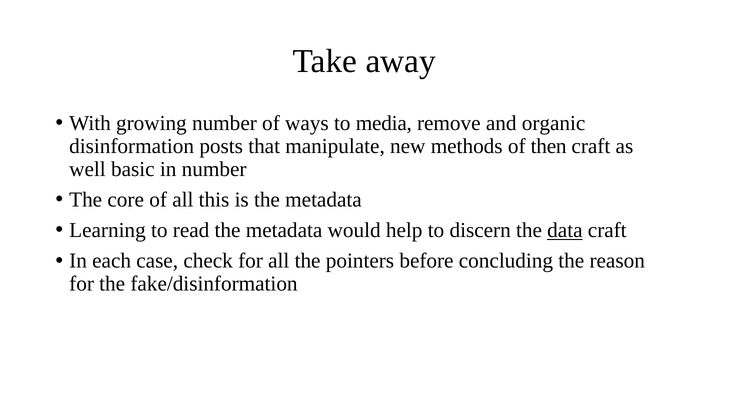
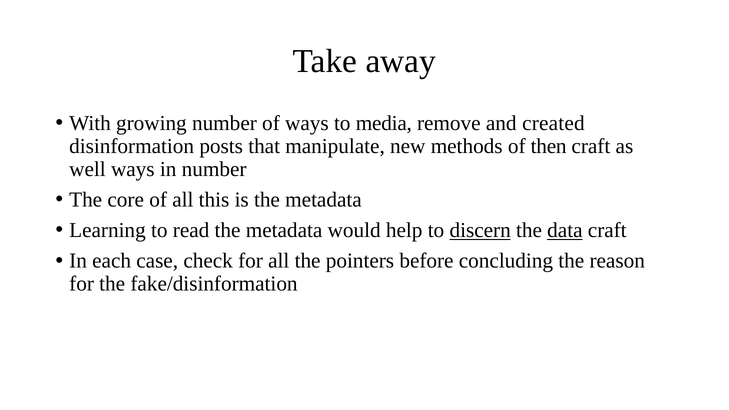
organic: organic -> created (553, 123)
well basic: basic -> ways (133, 169)
discern underline: none -> present (480, 230)
